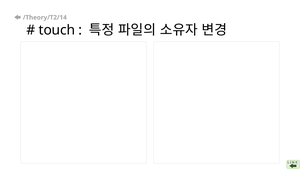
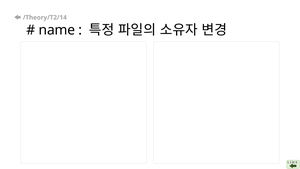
touch: touch -> name (57, 30)
